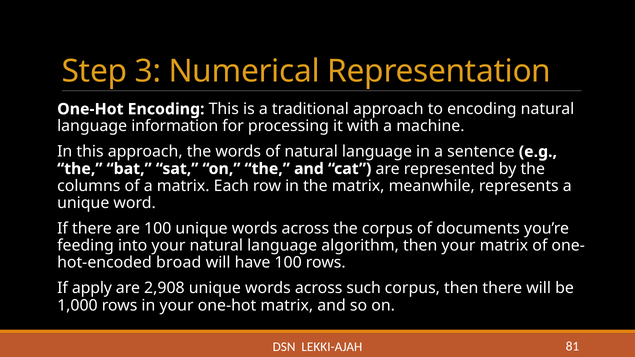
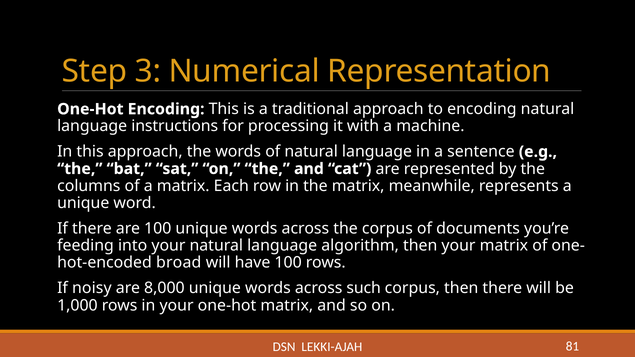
information: information -> instructions (175, 126)
apply: apply -> noisy (92, 288)
2,908: 2,908 -> 8,000 (164, 288)
